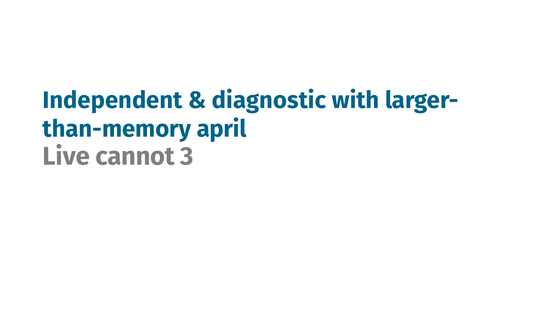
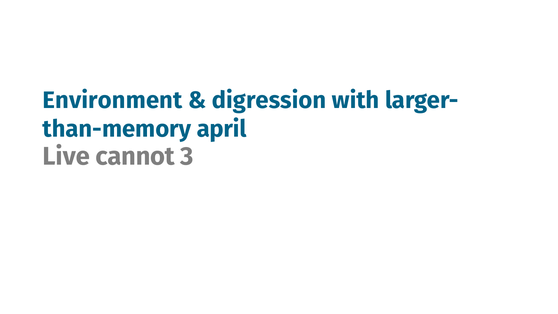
Independent: Independent -> Environment (112, 100)
diagnostic: diagnostic -> digression (269, 100)
